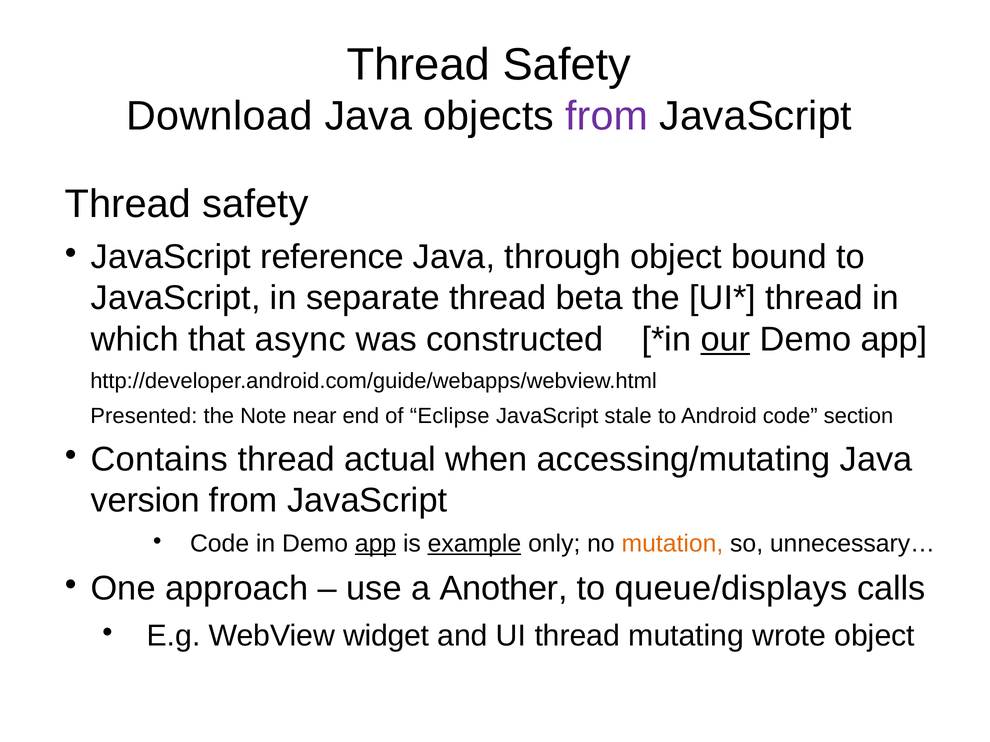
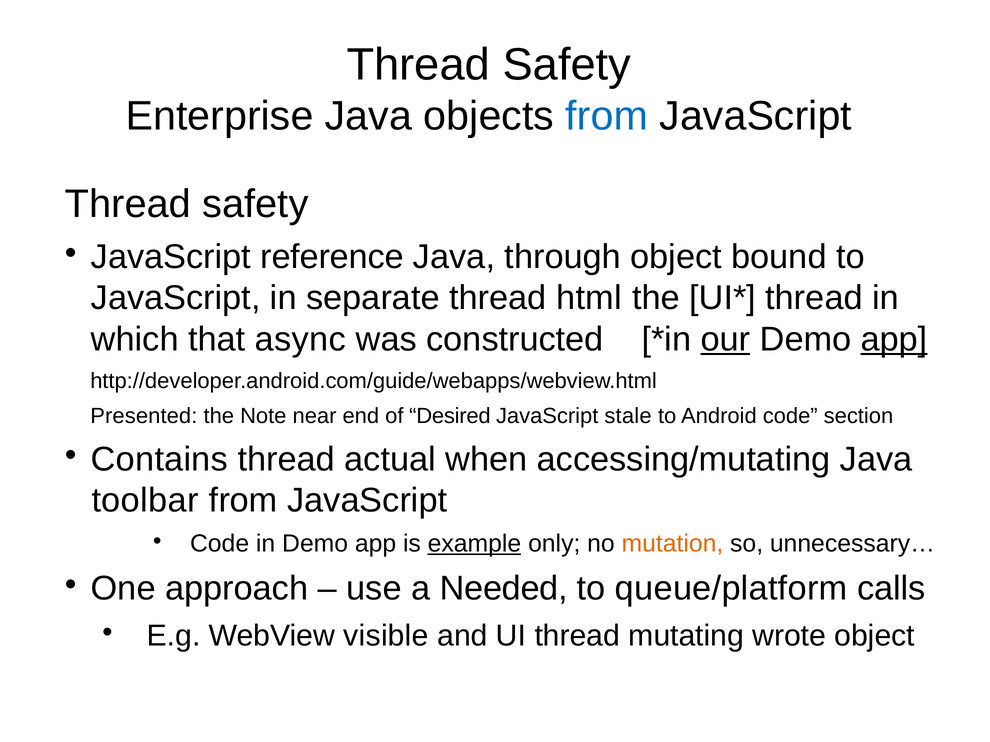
Download: Download -> Enterprise (220, 116)
from colour: purple -> blue (607, 116)
beta: beta -> html (589, 298)
app underline: none -> present (894, 340)
Eclipse: Eclipse -> Desired (450, 416)
version: version -> toolbar (145, 501)
app underline: present -> none (376, 544)
Another: Another -> Needed (504, 589)
queue/displays: queue/displays -> queue/platform (731, 589)
widget: widget -> visible (386, 636)
